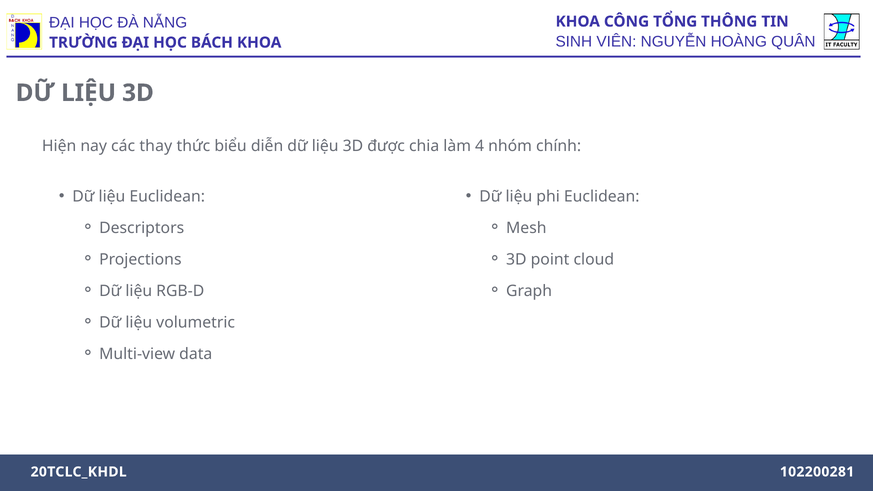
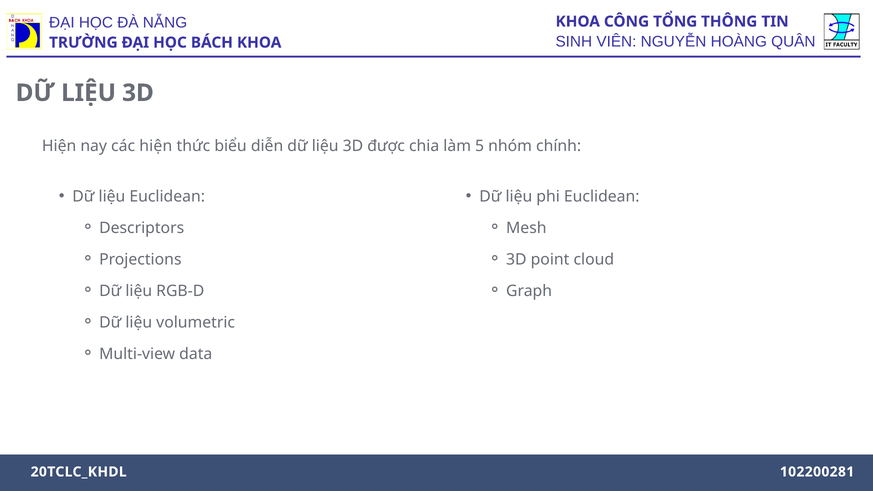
các thay: thay -> hiện (156, 146)
4: 4 -> 5 (480, 146)
